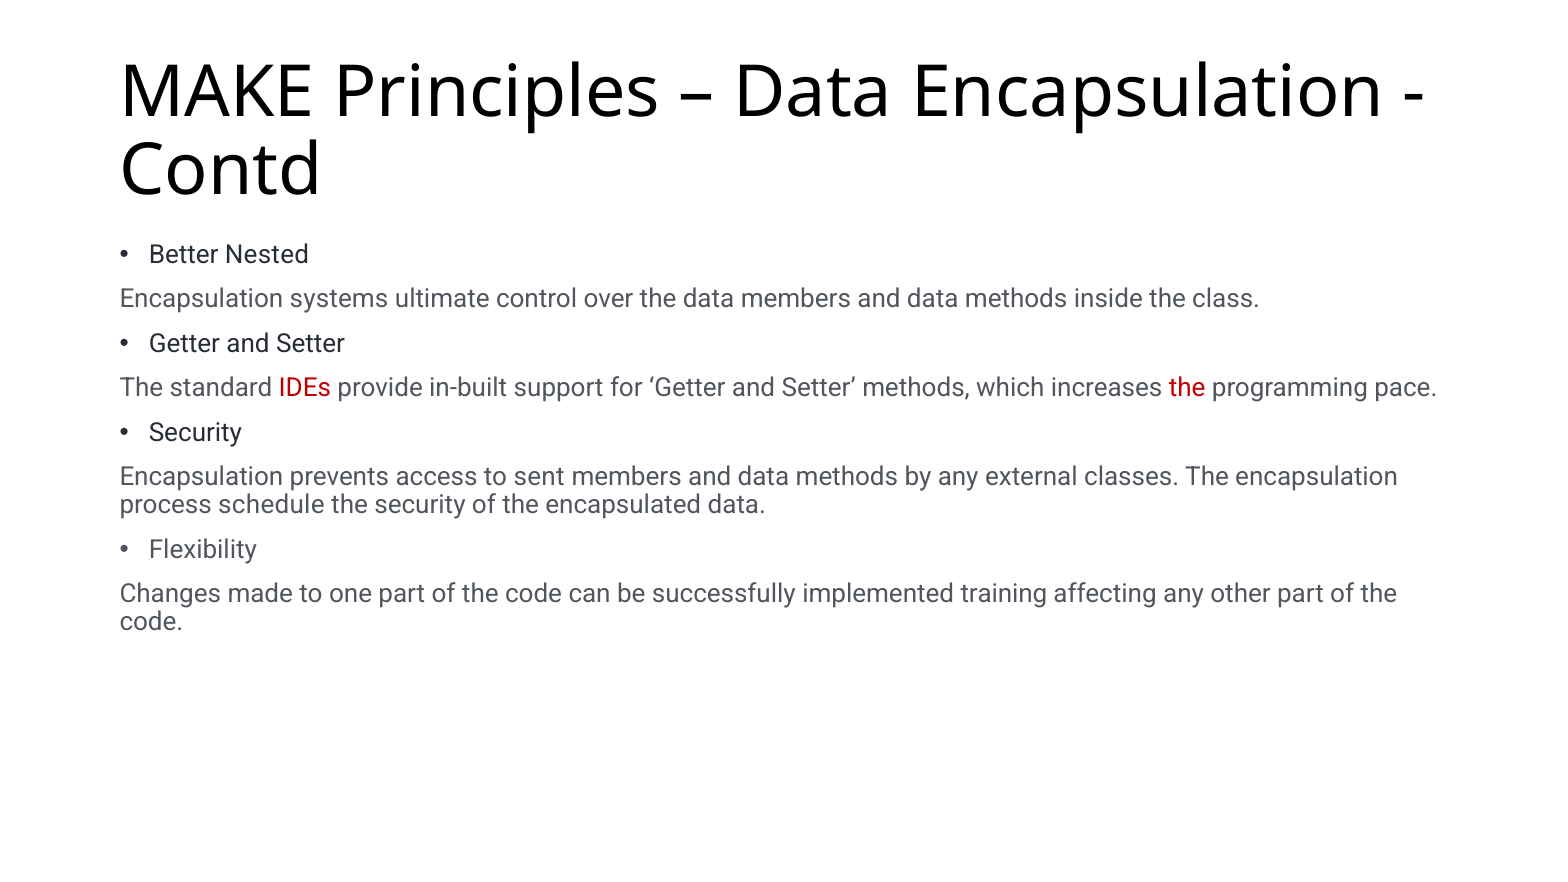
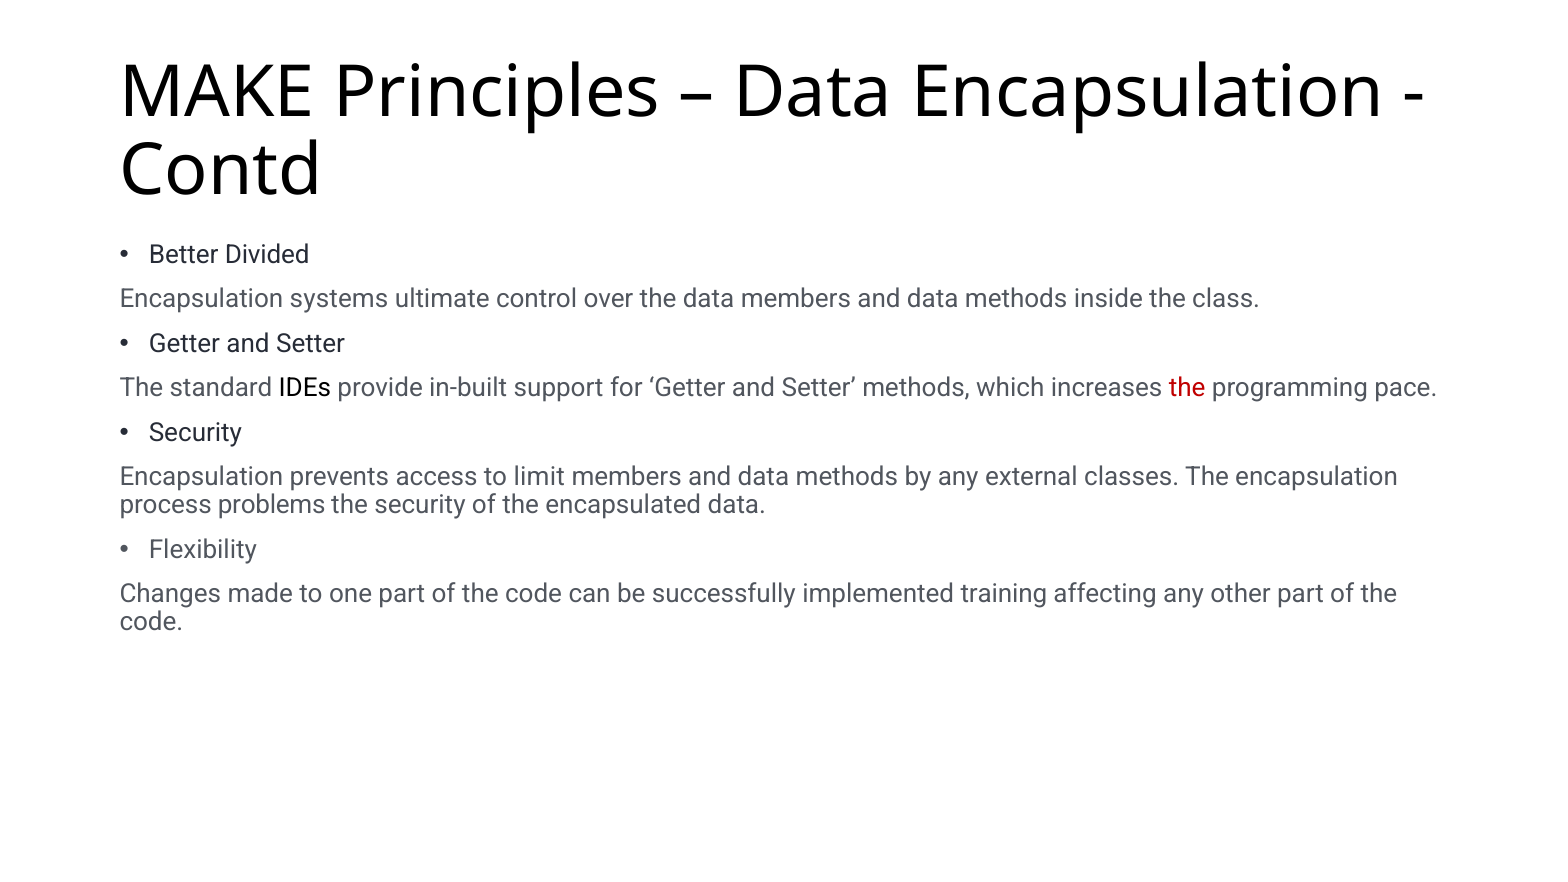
Nested: Nested -> Divided (267, 255)
IDEs colour: red -> black (305, 388)
sent: sent -> limit (539, 477)
schedule: schedule -> problems (272, 505)
